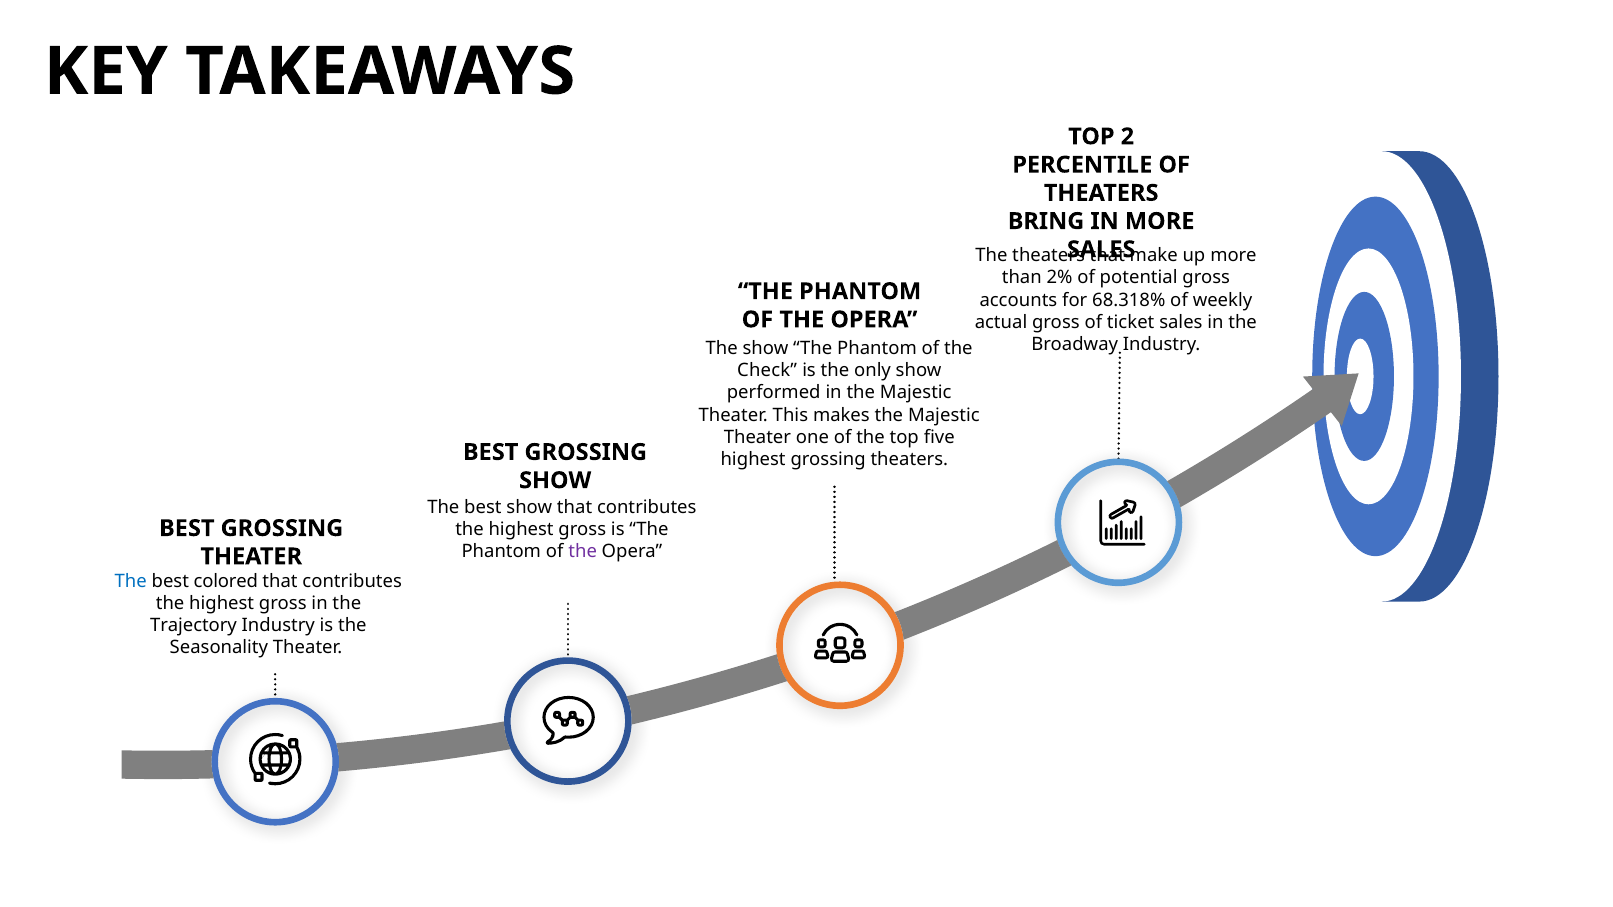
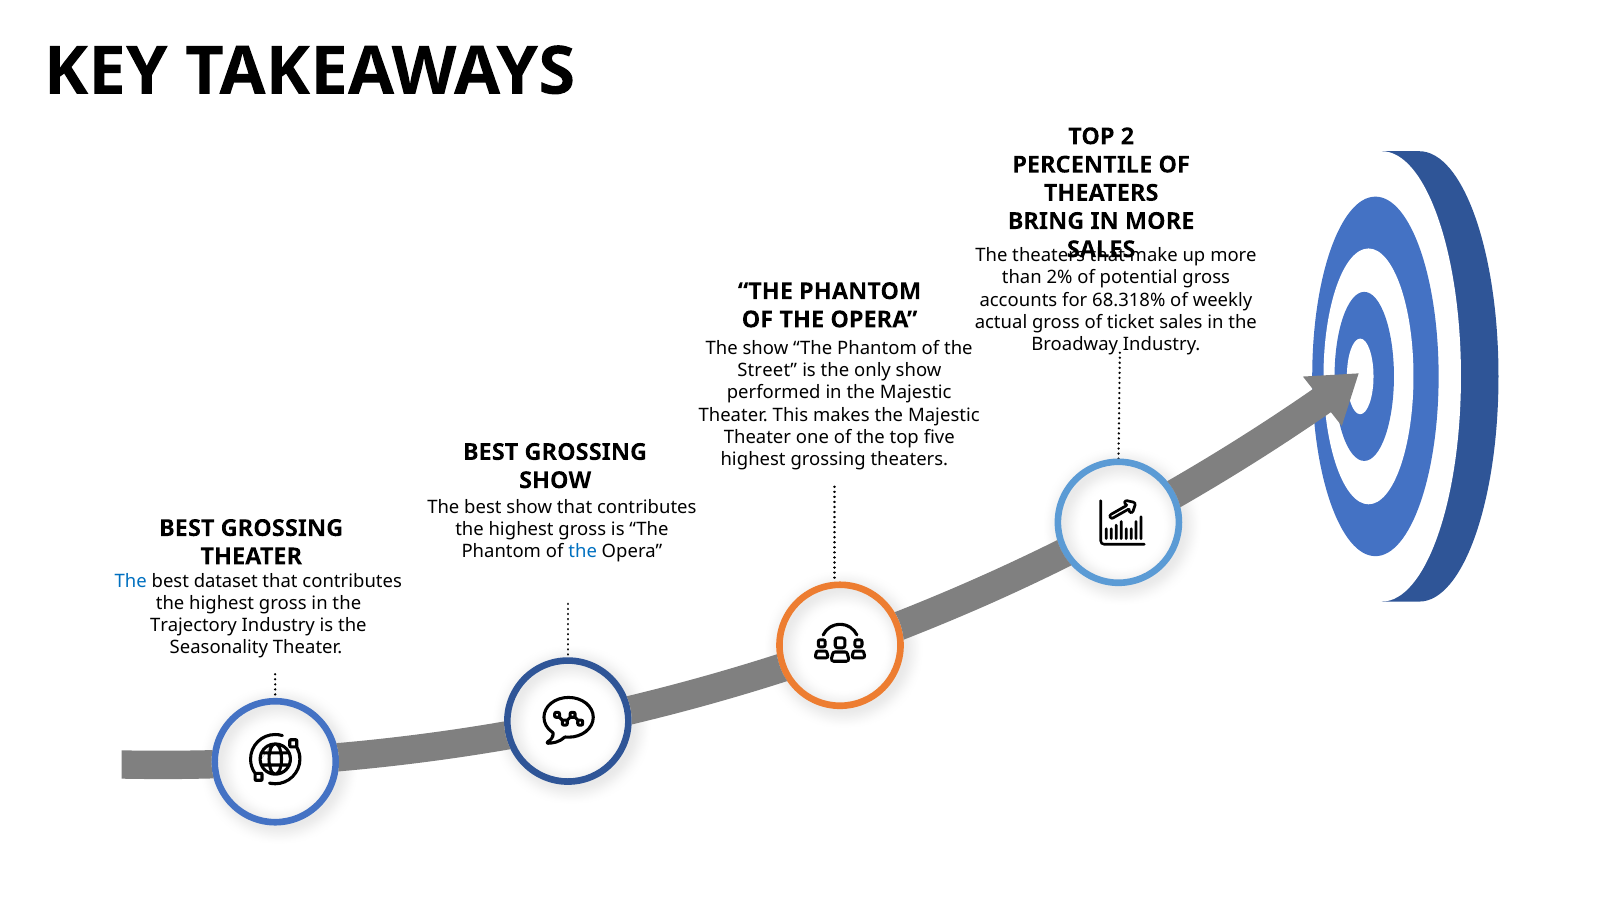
Check: Check -> Street (767, 371)
the colour: purple -> blue (583, 552)
colored: colored -> dataset (226, 581)
